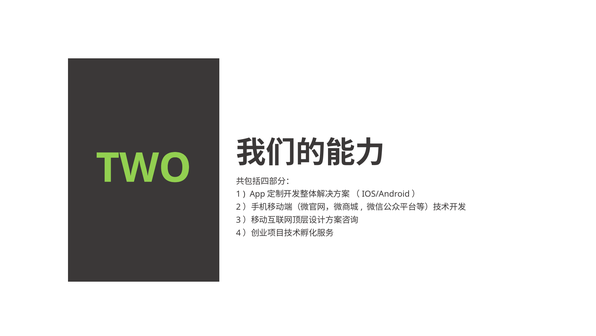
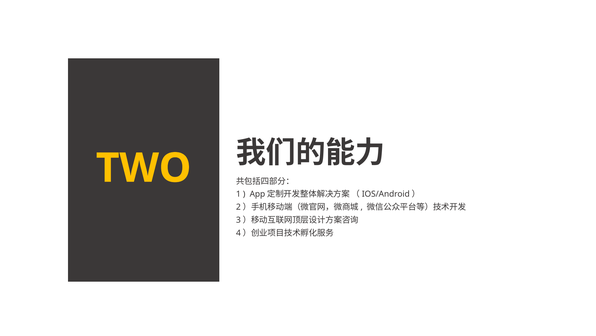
TWO colour: light green -> yellow (144, 168)
